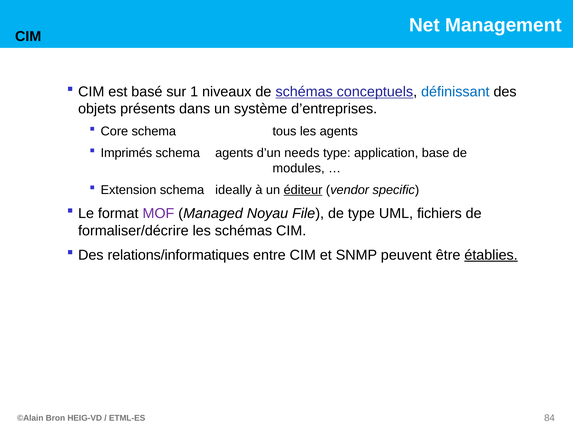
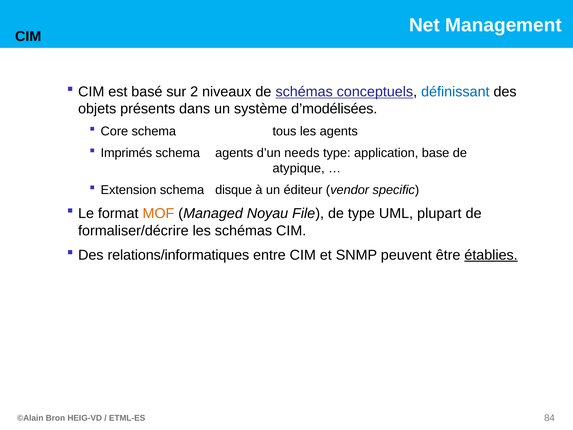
1: 1 -> 2 (194, 92)
d’entreprises: d’entreprises -> d’modélisées (334, 109)
modules: modules -> atypique (299, 168)
ideally: ideally -> disque (234, 190)
éditeur underline: present -> none (303, 190)
MOF colour: purple -> orange (158, 213)
fichiers: fichiers -> plupart (439, 213)
